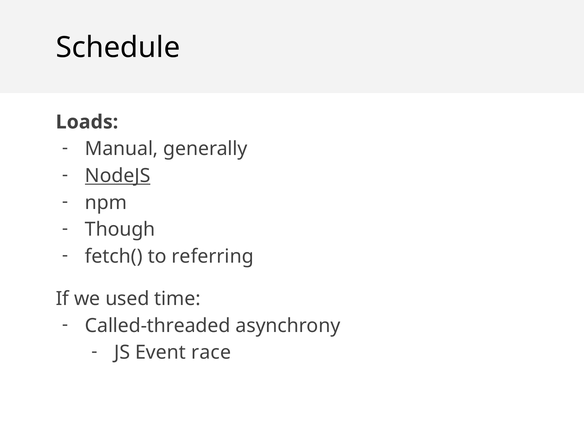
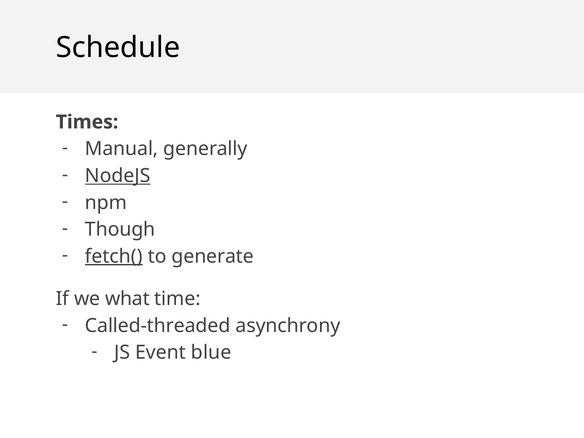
Loads: Loads -> Times (87, 122)
fetch( underline: none -> present (114, 256)
referring: referring -> generate (213, 256)
used: used -> what (127, 299)
race: race -> blue (211, 353)
